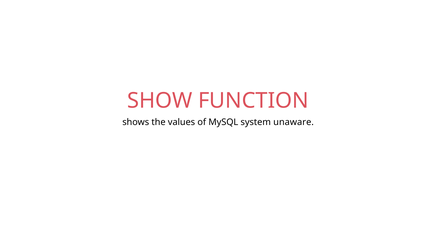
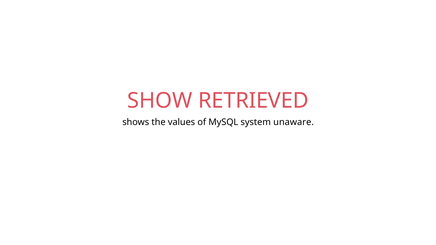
FUNCTION: FUNCTION -> RETRIEVED (253, 101)
